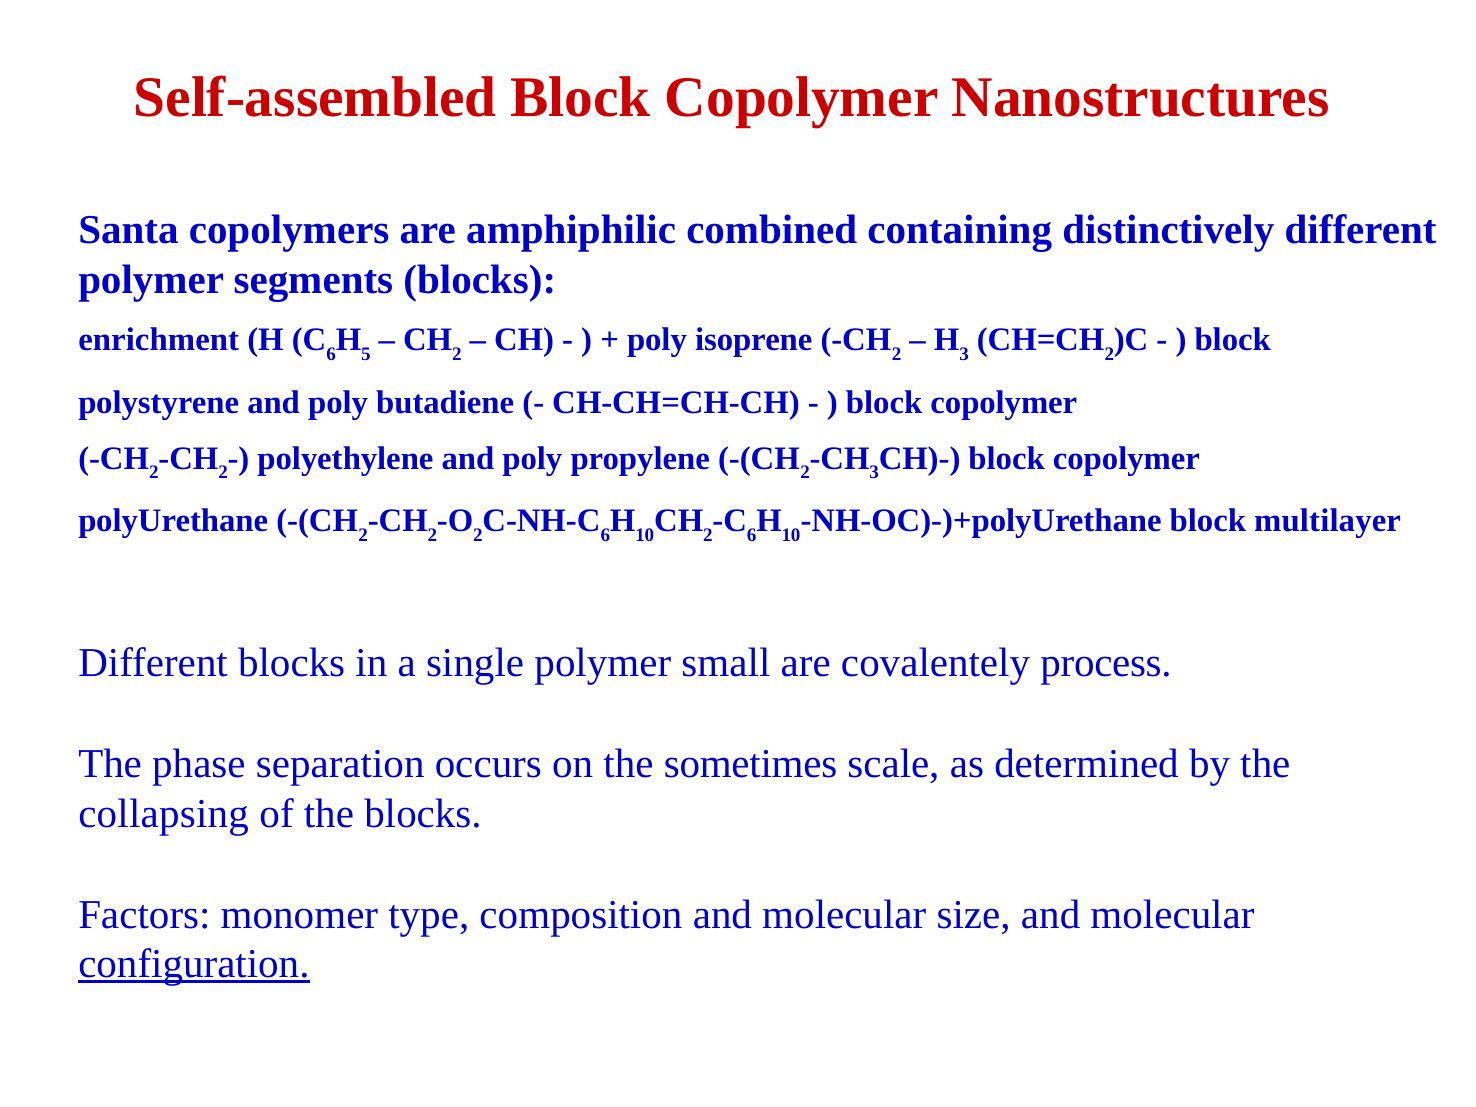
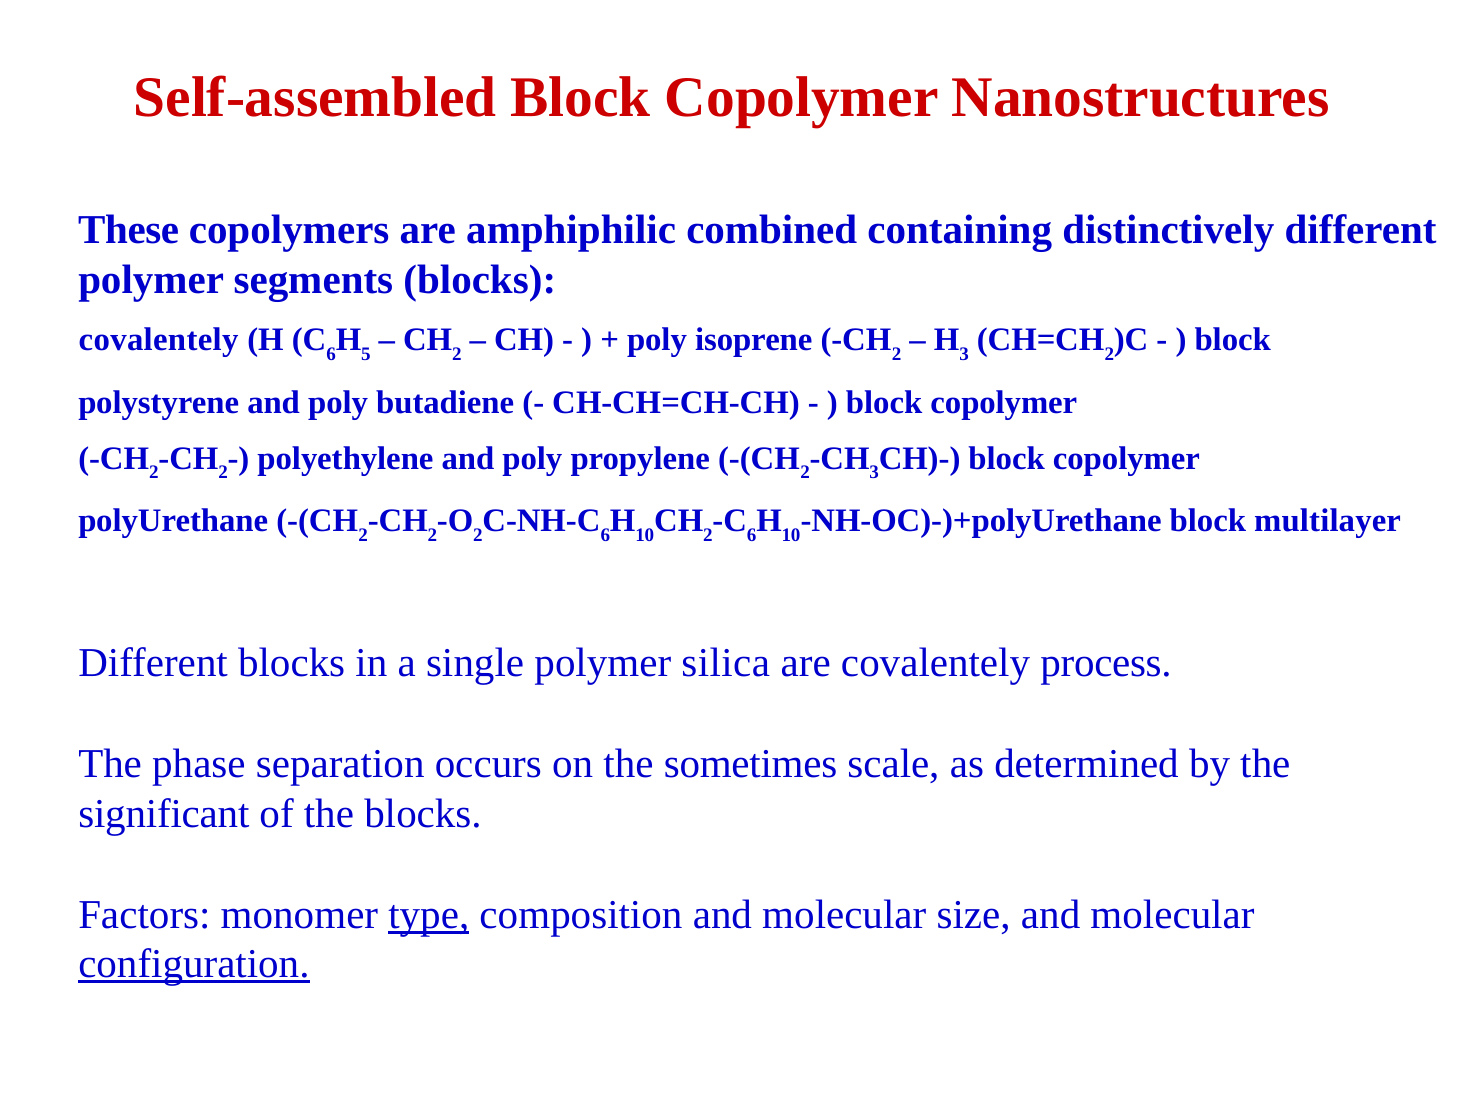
Santa: Santa -> These (129, 230)
enrichment: enrichment -> covalentely (159, 340)
small: small -> silica (726, 663)
collapsing: collapsing -> significant (164, 813)
type underline: none -> present (429, 915)
